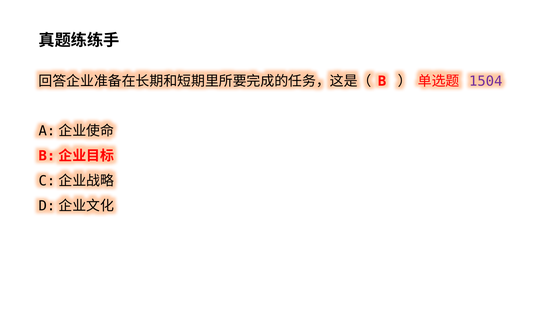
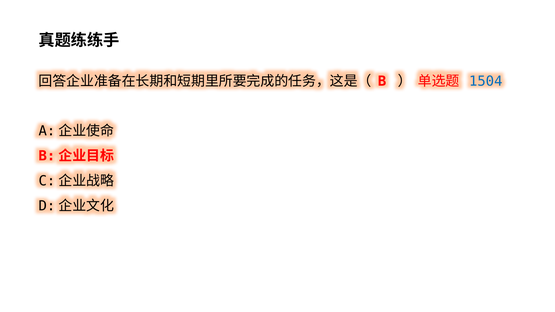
1504 colour: purple -> blue (486, 81)
